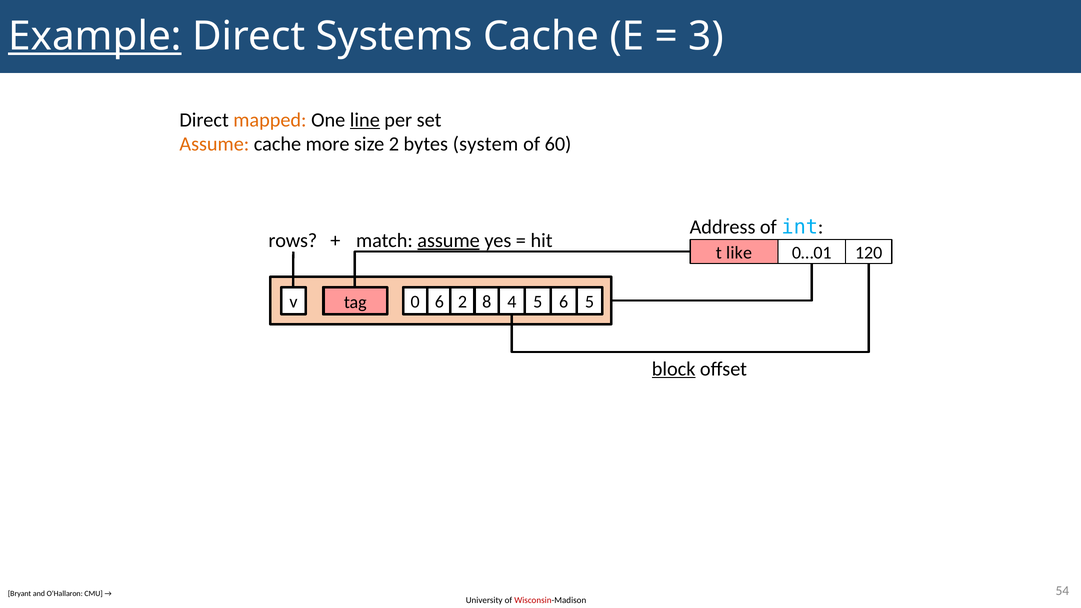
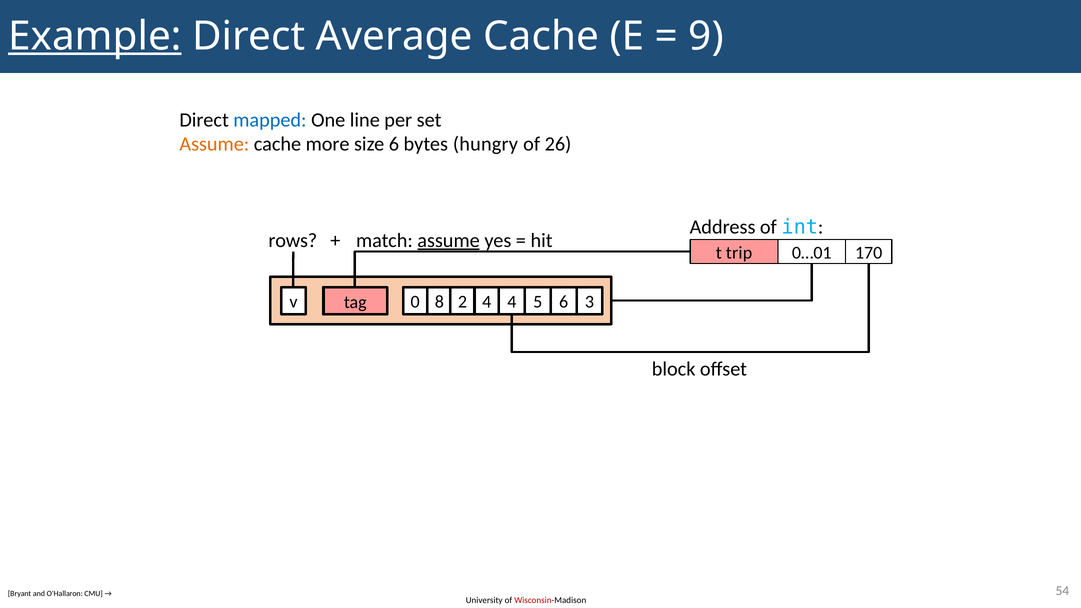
Systems: Systems -> Average (394, 36)
3: 3 -> 9 (706, 36)
mapped colour: orange -> blue (270, 120)
line underline: present -> none (365, 120)
size 2: 2 -> 6 (394, 144)
system: system -> hungry (486, 144)
60: 60 -> 26 (558, 144)
like: like -> trip (739, 253)
120: 120 -> 170 (869, 253)
0 6: 6 -> 8 (439, 302)
v 8: 8 -> 4 (487, 302)
2 5: 5 -> 3 (589, 302)
block underline: present -> none (674, 369)
